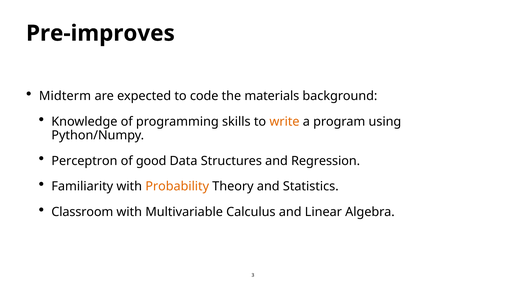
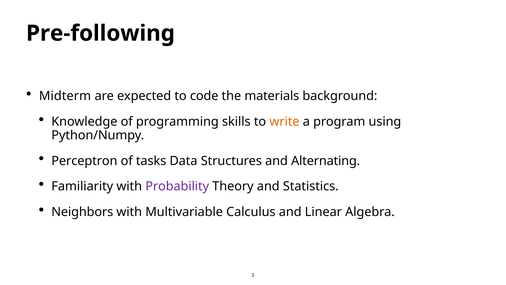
Pre-improves: Pre-improves -> Pre-following (100, 33)
good: good -> tasks (151, 161)
Regression: Regression -> Alternating (326, 161)
Probability colour: orange -> purple (177, 186)
Classroom: Classroom -> Neighbors (82, 212)
